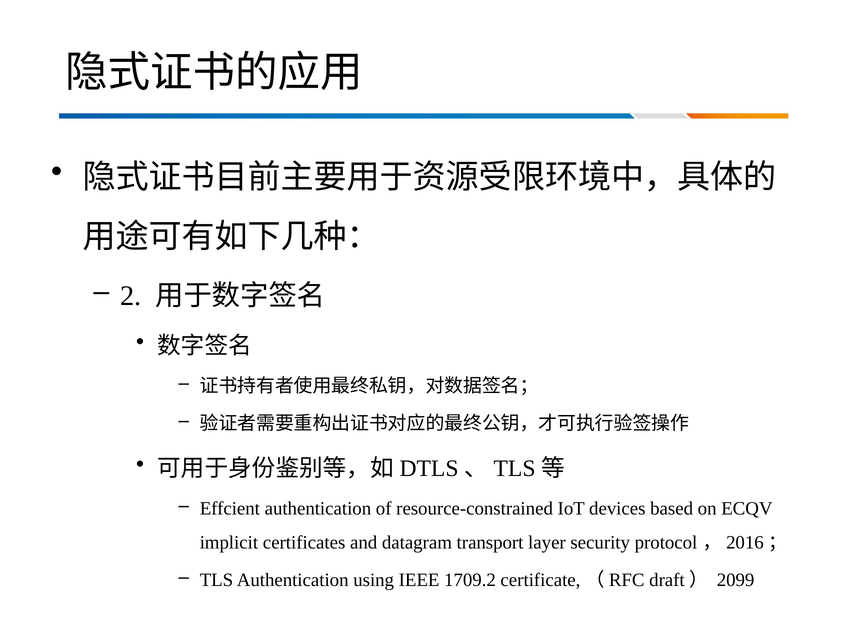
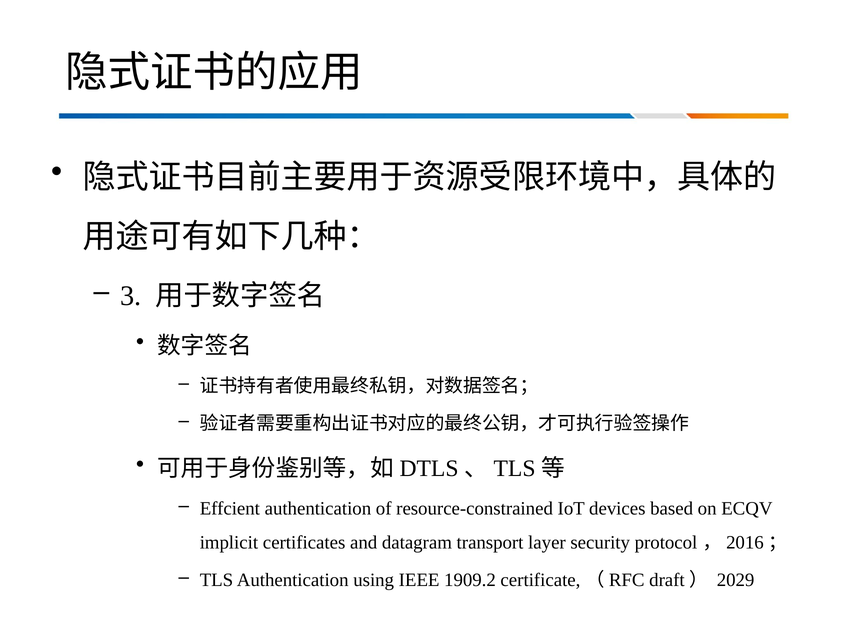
2: 2 -> 3 (131, 296)
1709.2: 1709.2 -> 1909.2 (470, 581)
2099: 2099 -> 2029 (736, 581)
